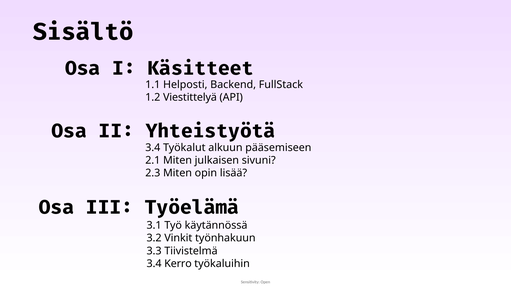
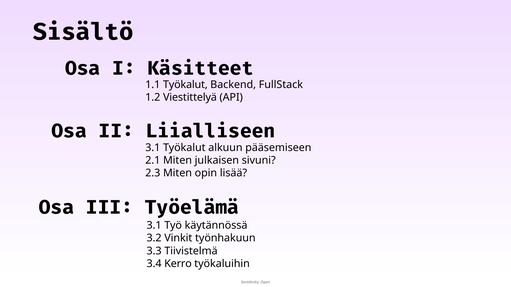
1.1 Helposti: Helposti -> Työkalut (185, 85)
Yhteistyötä: Yhteistyötä -> Liialliseen (211, 131)
3.4: 3.4 -> 3.1 (153, 148)
